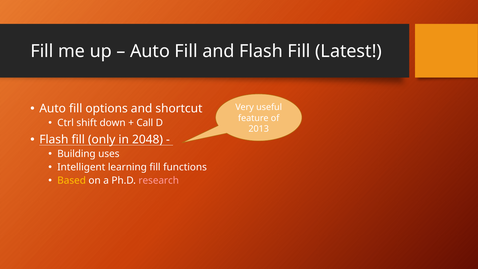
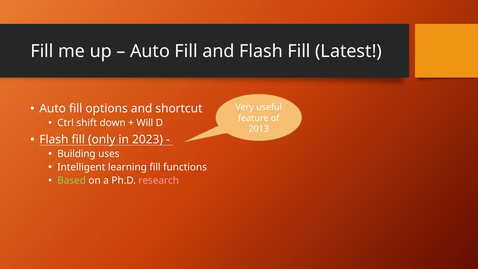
Call: Call -> Will (145, 123)
2048: 2048 -> 2023 (147, 140)
Based colour: yellow -> light green (72, 180)
